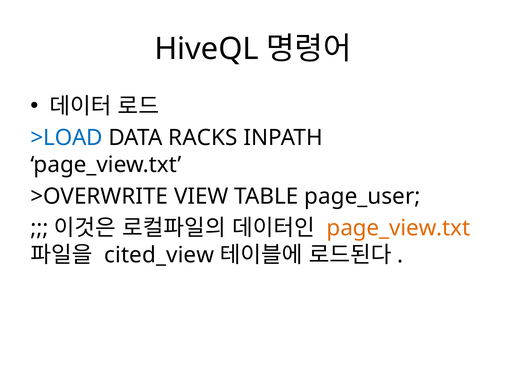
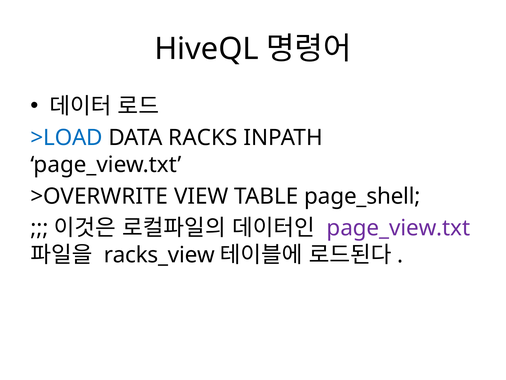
page_user: page_user -> page_shell (362, 196)
page_view.txt colour: orange -> purple (398, 228)
cited_view: cited_view -> racks_view (159, 255)
